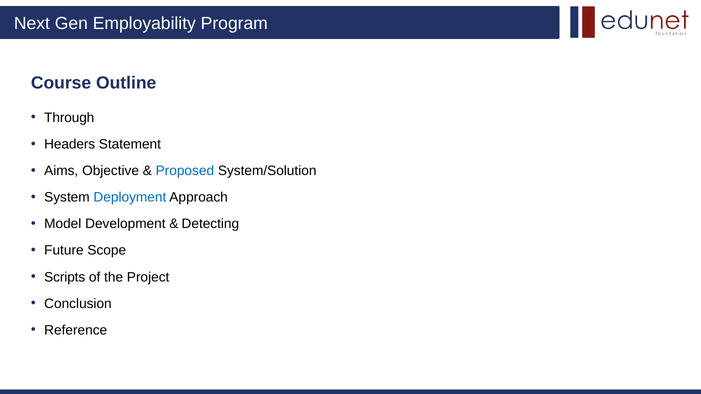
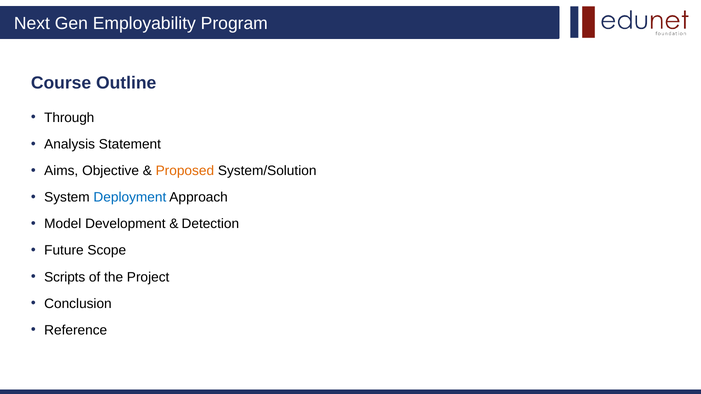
Headers: Headers -> Analysis (70, 144)
Proposed colour: blue -> orange (185, 171)
Detecting: Detecting -> Detection (210, 224)
